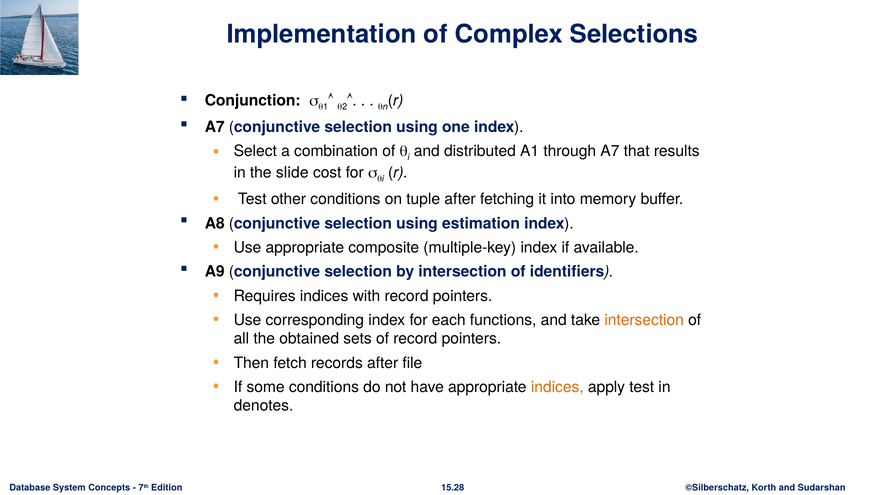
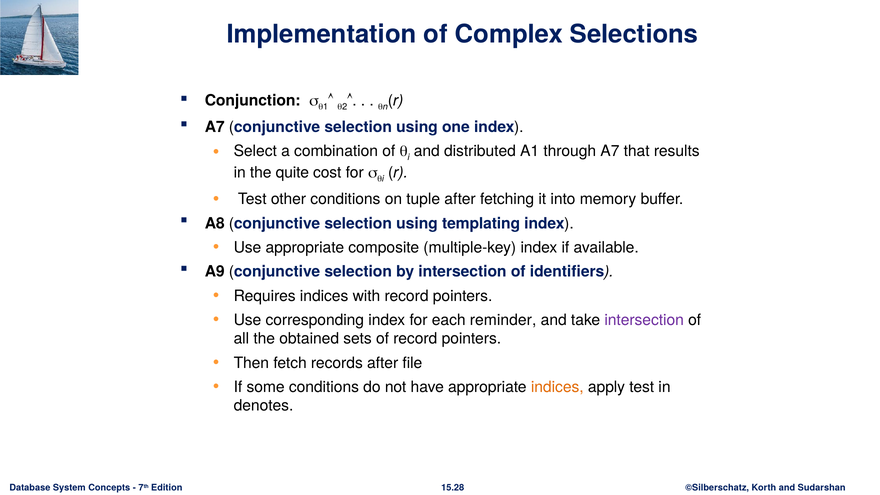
slide: slide -> quite (292, 173)
estimation: estimation -> templating (481, 223)
functions: functions -> reminder (503, 320)
intersection colour: orange -> purple (644, 320)
